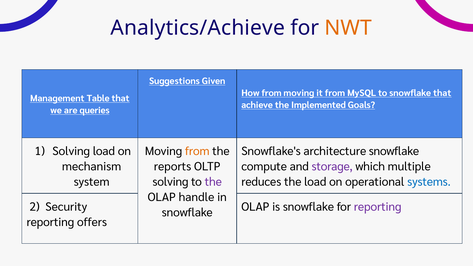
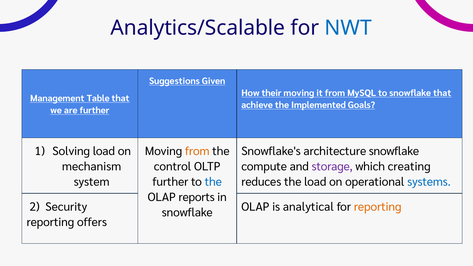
Analytics/Achieve: Analytics/Achieve -> Analytics/Scalable (198, 28)
NWT colour: orange -> blue (348, 28)
How from: from -> their (272, 93)
are queries: queries -> further (95, 111)
reports: reports -> control (173, 167)
multiple: multiple -> creating (409, 167)
solving: solving -> further (170, 182)
the colour: purple -> blue (213, 182)
handle: handle -> reports (197, 197)
is snowflake: snowflake -> analytical (308, 207)
reporting colour: purple -> orange (378, 207)
